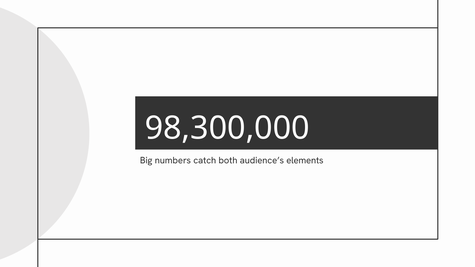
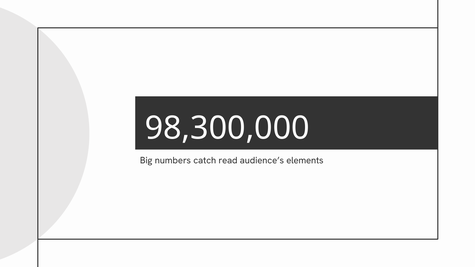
both: both -> read (228, 161)
